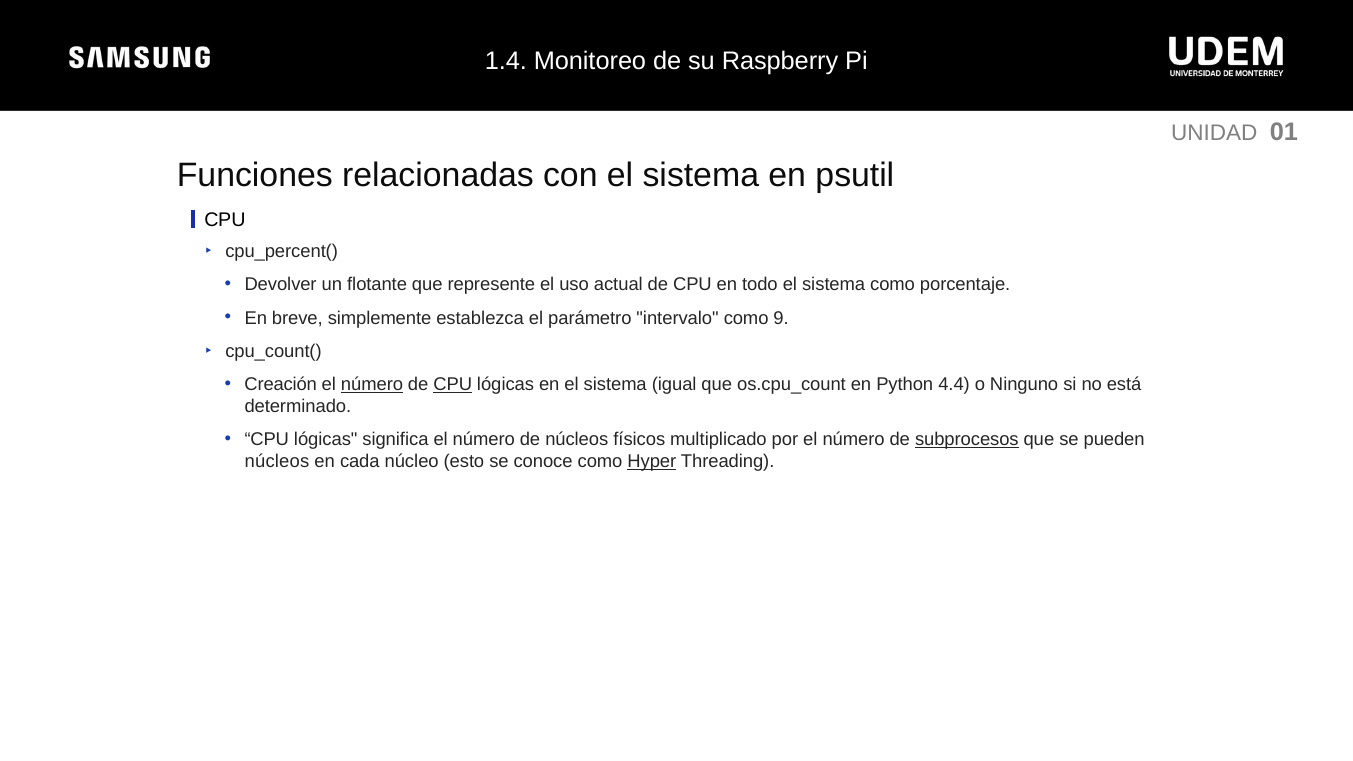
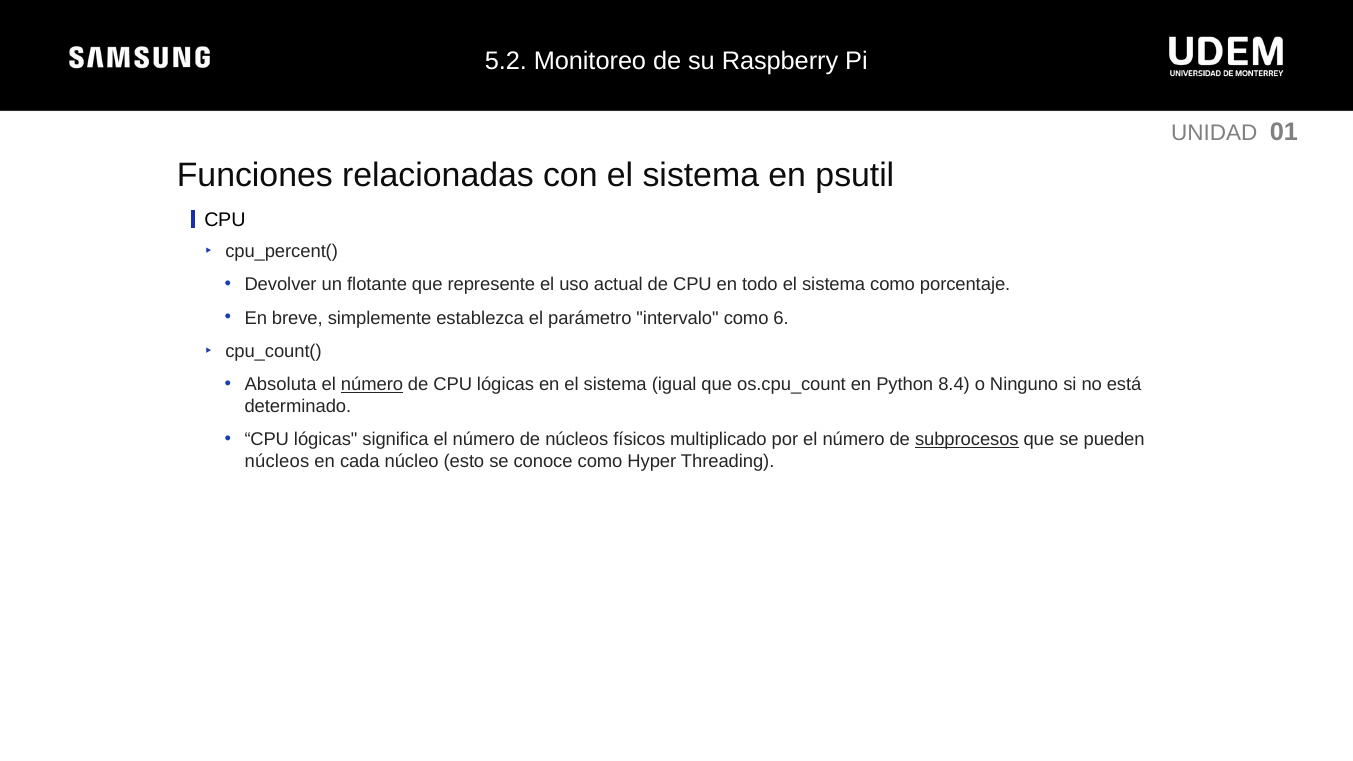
1.4: 1.4 -> 5.2 (506, 61)
9: 9 -> 6 (781, 318)
Creación: Creación -> Absoluta (281, 385)
CPU underline: present -> none (453, 385)
4.4: 4.4 -> 8.4 (954, 385)
Hyper underline: present -> none (652, 462)
